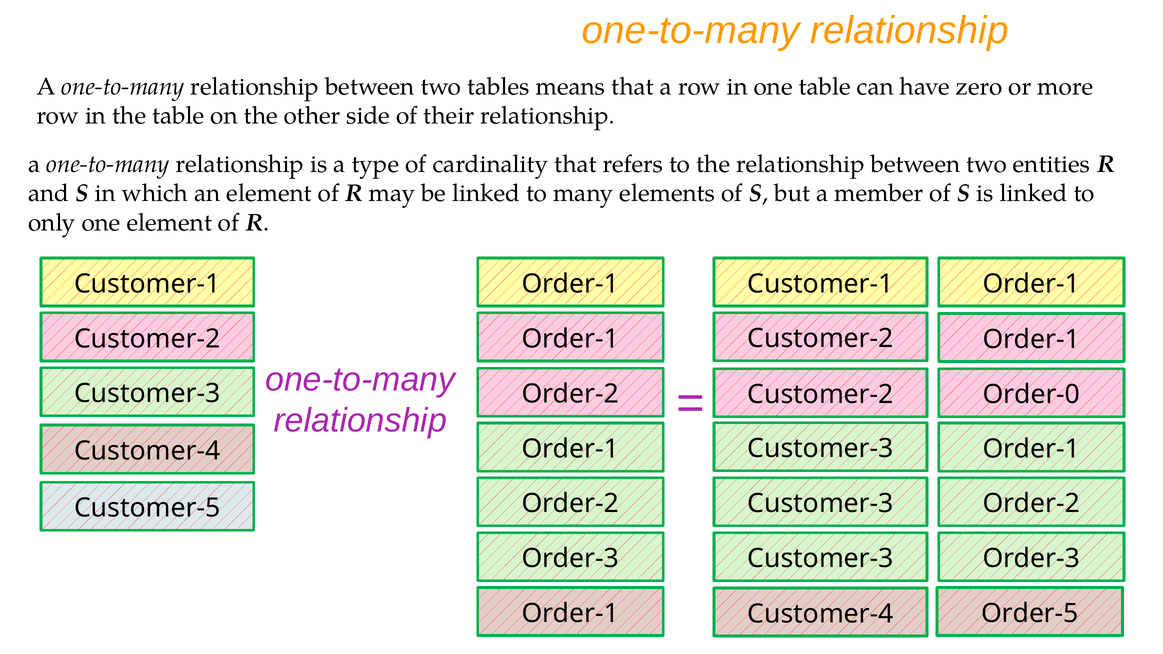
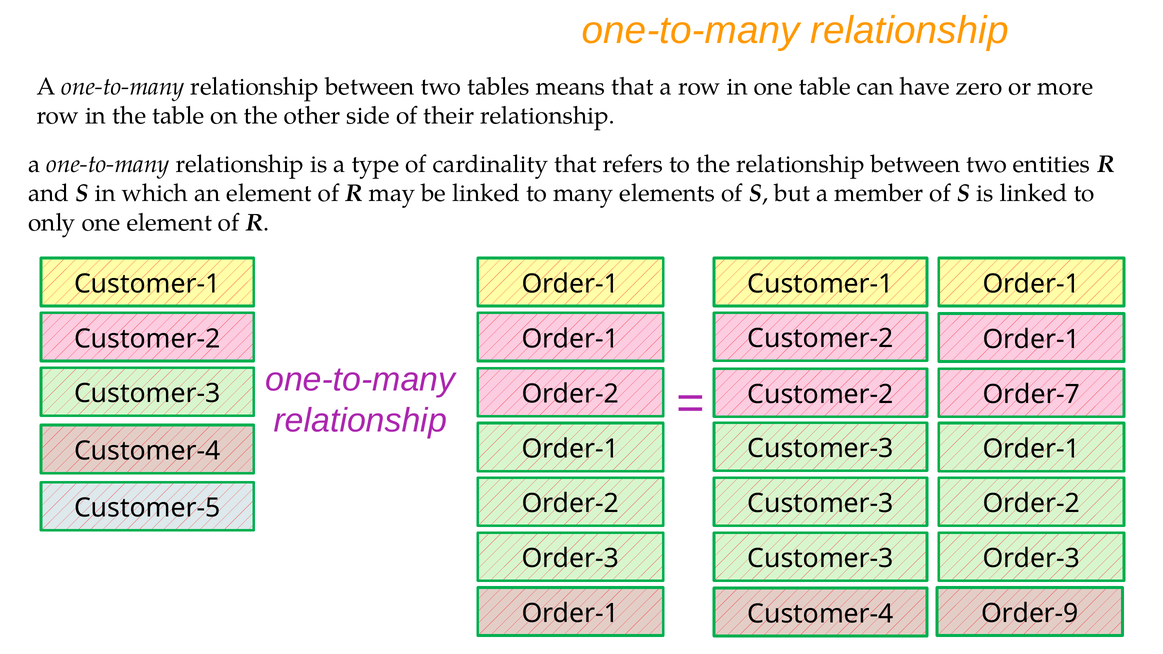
Order-0: Order-0 -> Order-7 (1031, 395)
Order-5: Order-5 -> Order-9 (1030, 614)
